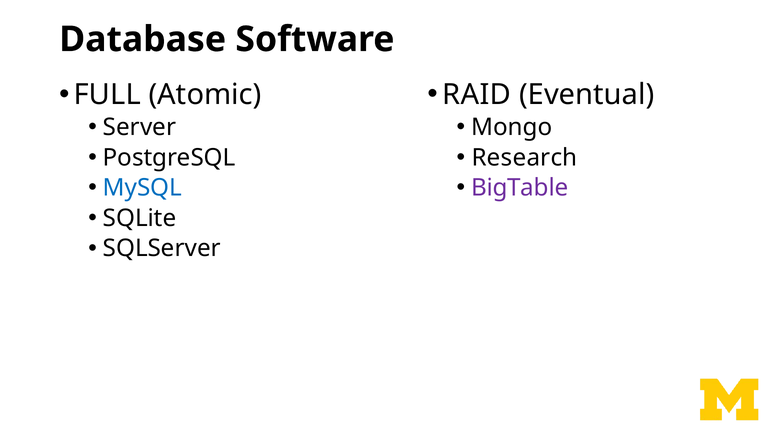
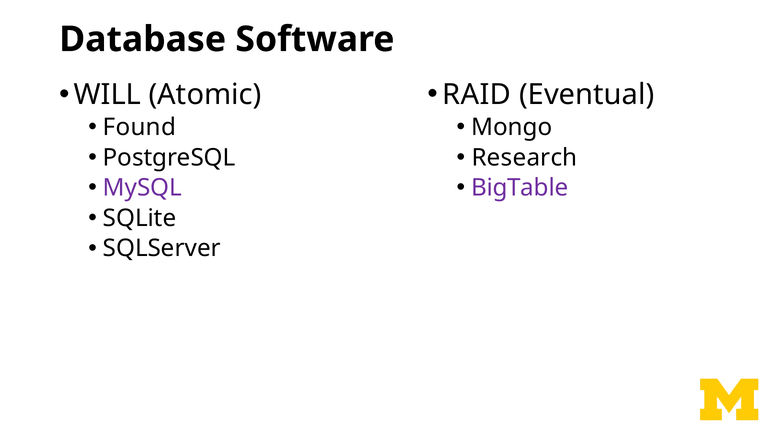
FULL: FULL -> WILL (107, 94)
Server: Server -> Found (139, 127)
MySQL colour: blue -> purple (142, 188)
